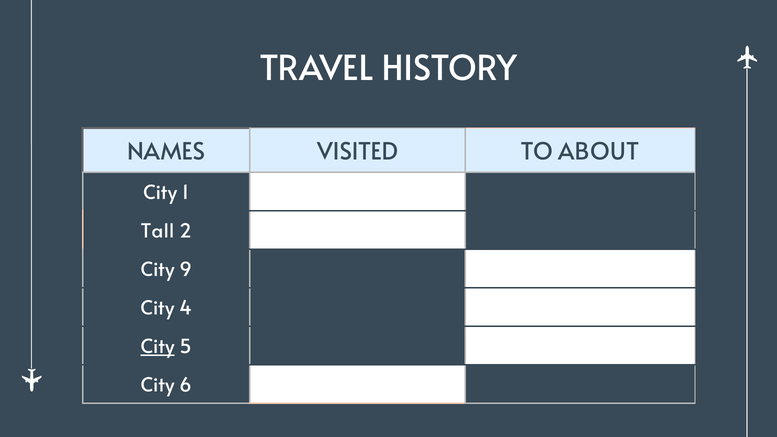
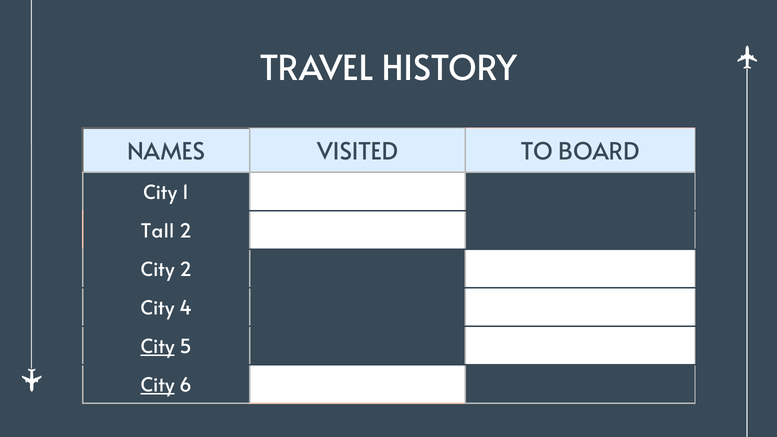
ABOUT: ABOUT -> BOARD (599, 152)
City 9: 9 -> 2 (186, 270)
City underline: none -> present (158, 385)
